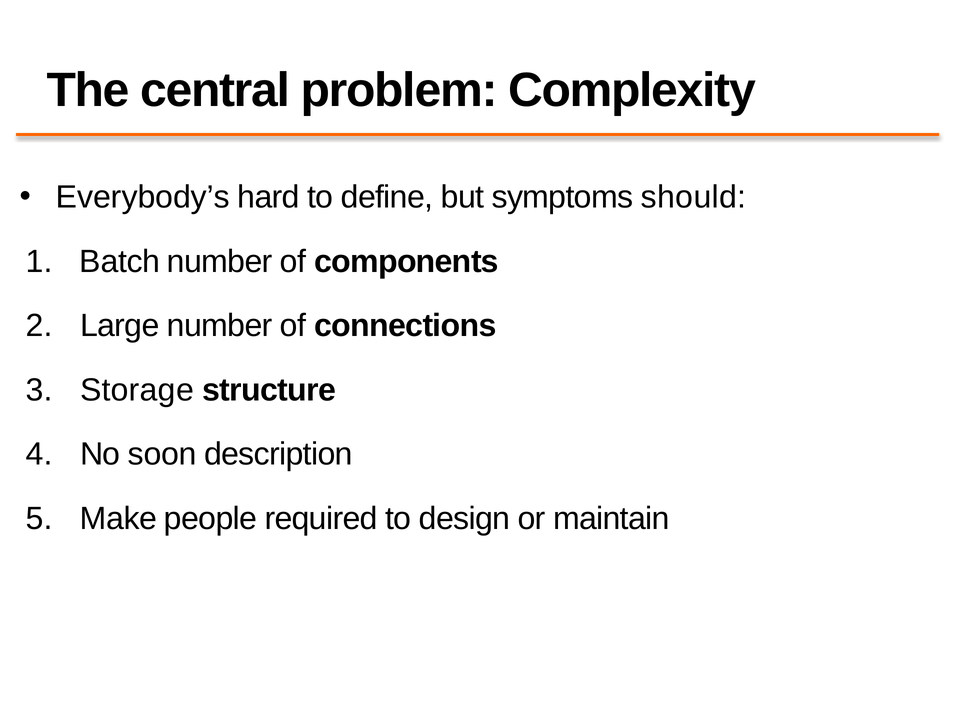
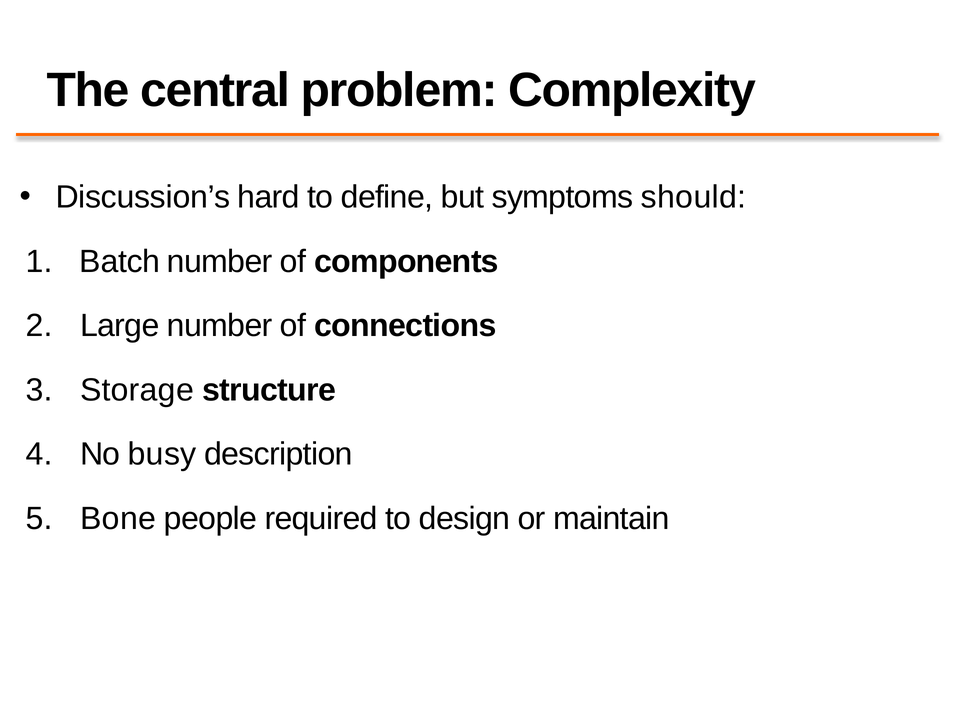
Everybody’s: Everybody’s -> Discussion’s (143, 197)
soon: soon -> busy (162, 454)
Make: Make -> Bone (118, 518)
